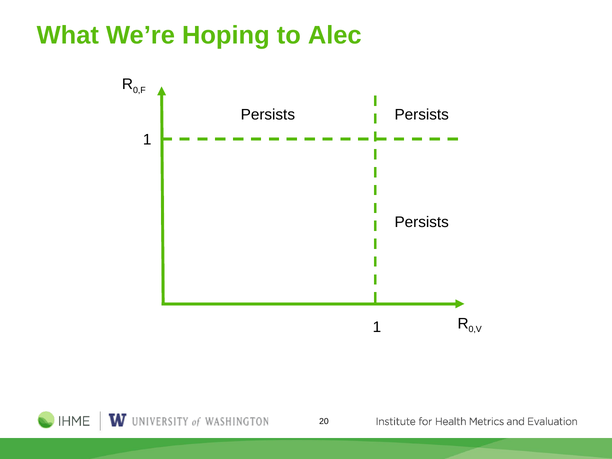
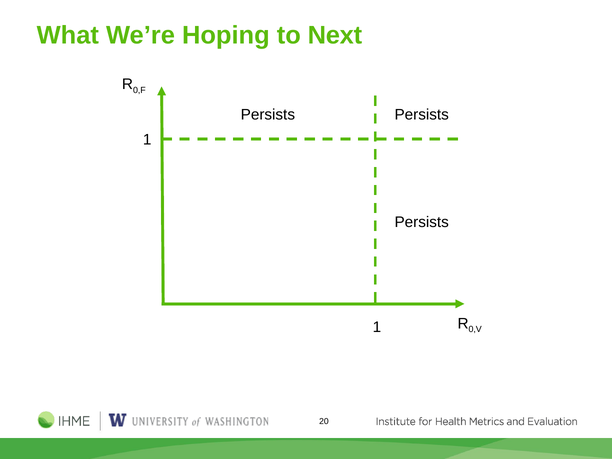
Alec: Alec -> Next (335, 35)
